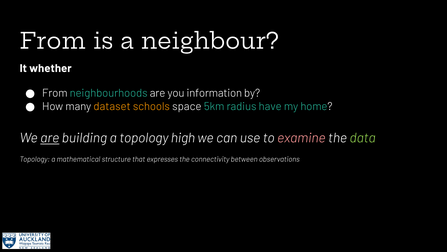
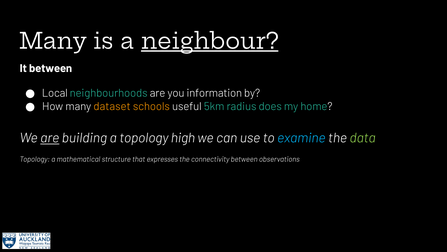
From: From -> Many (53, 41)
neighbour underline: none -> present (210, 41)
It whether: whether -> between (51, 68)
From: From -> Local (55, 93)
space: space -> useful (187, 106)
have: have -> does (270, 106)
examine colour: pink -> light blue (301, 138)
